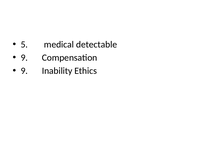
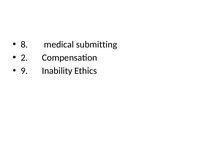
5: 5 -> 8 (24, 44)
detectable: detectable -> submitting (97, 44)
9: 9 -> 2 (24, 58)
